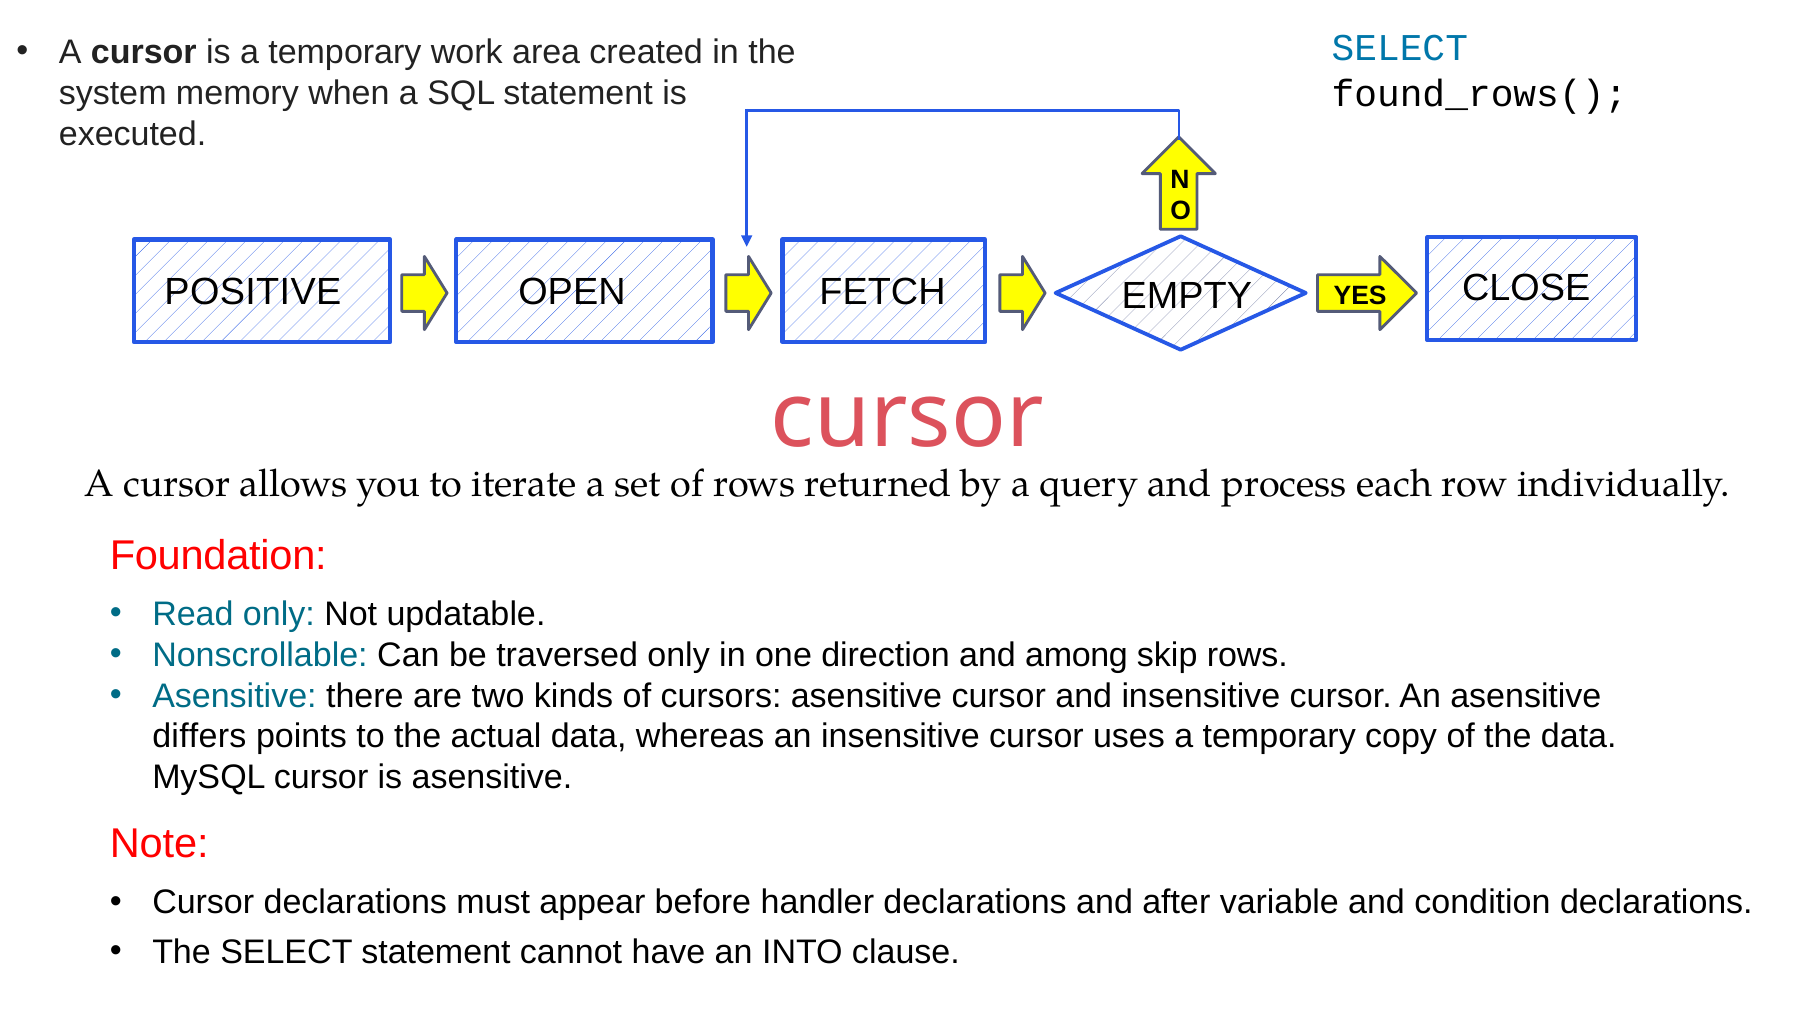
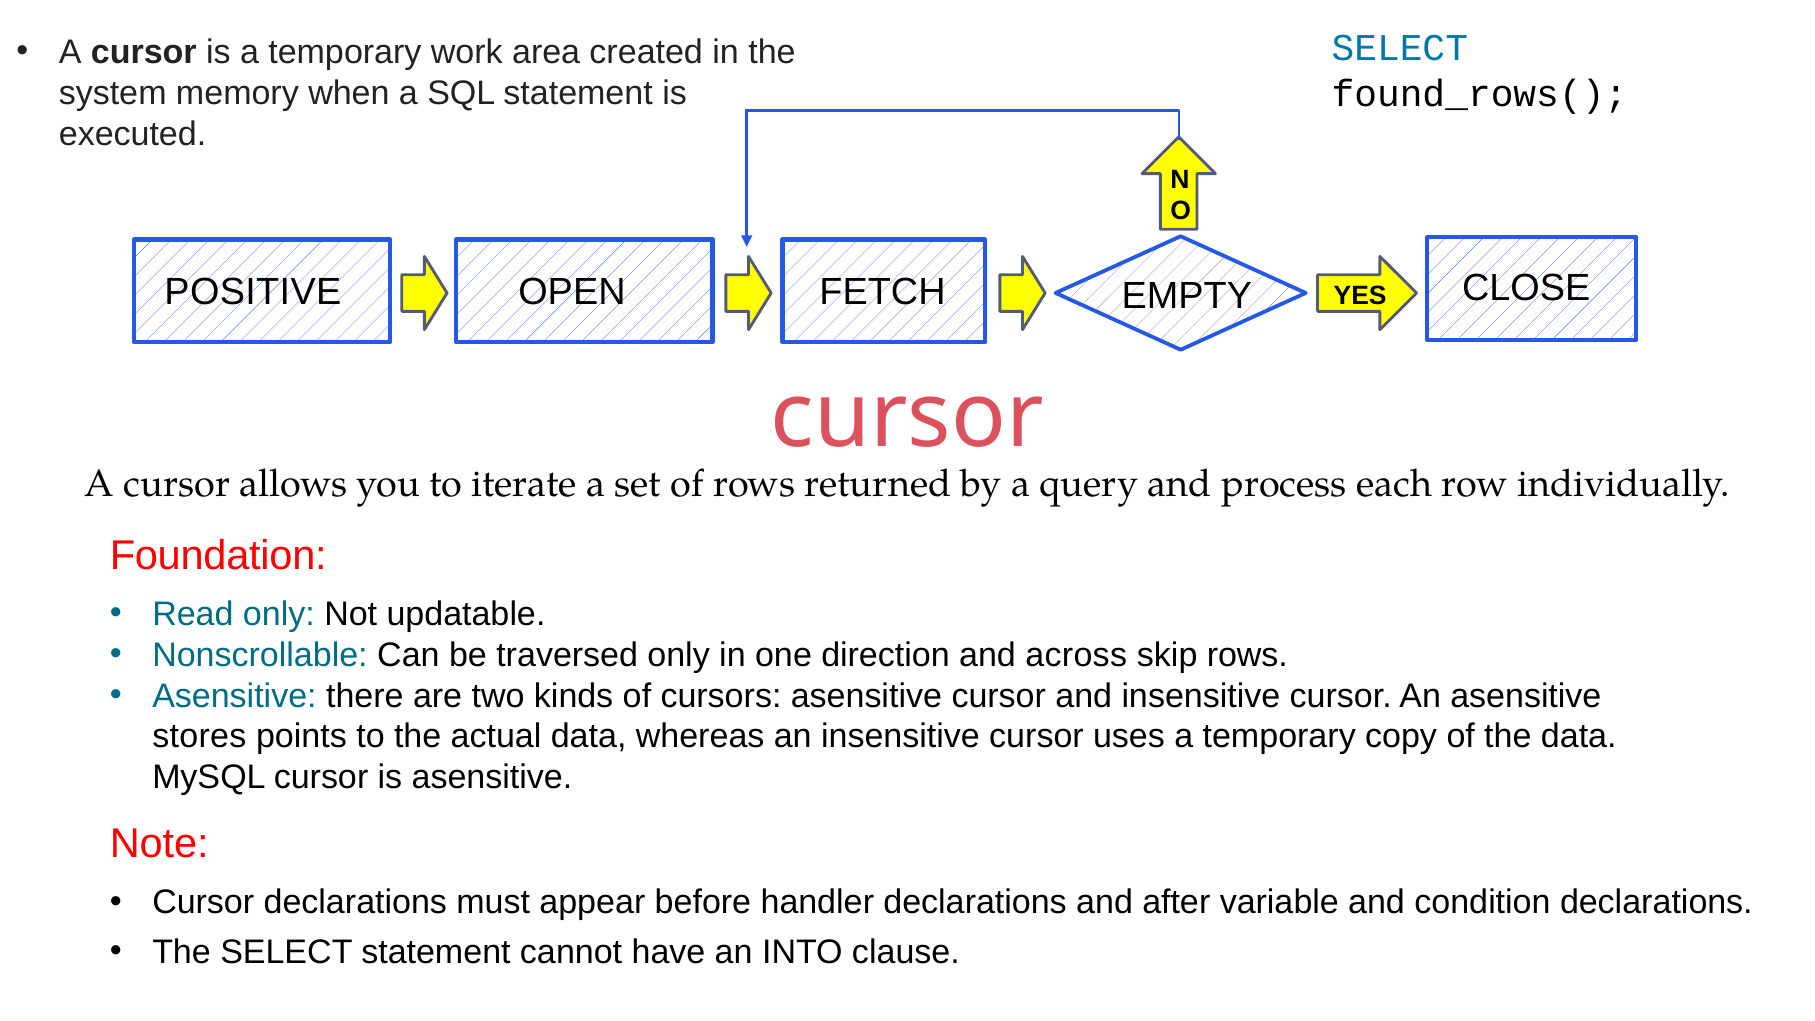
among: among -> across (1076, 655)
differs: differs -> stores (199, 737)
